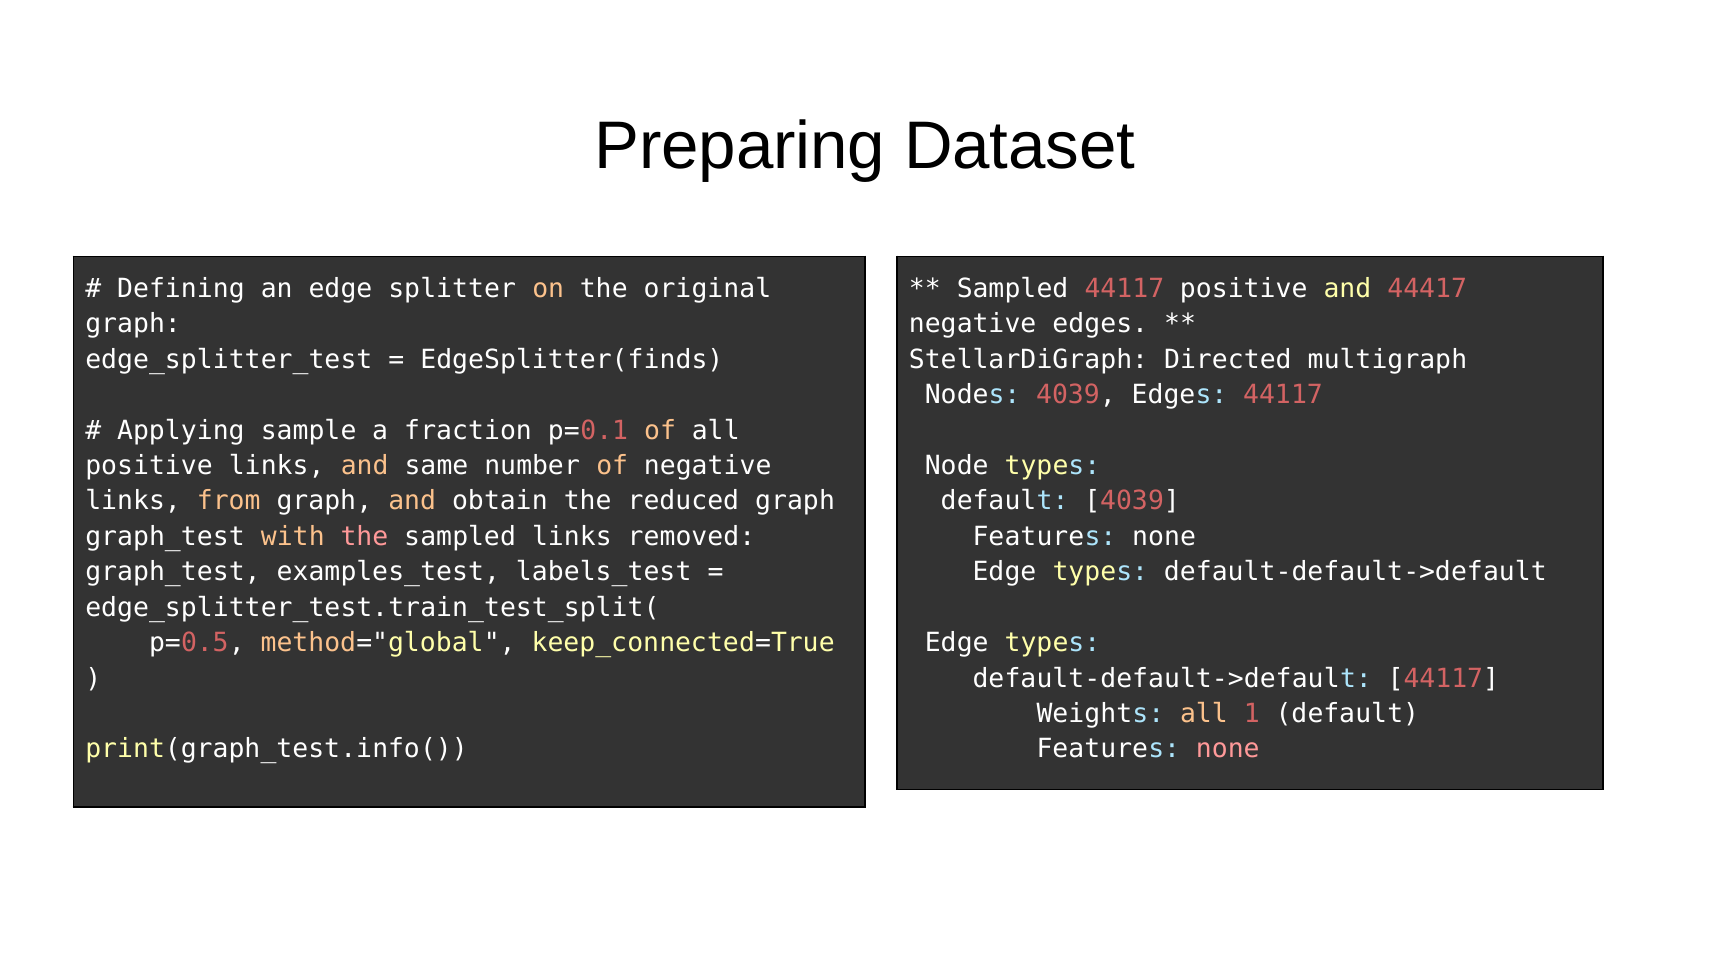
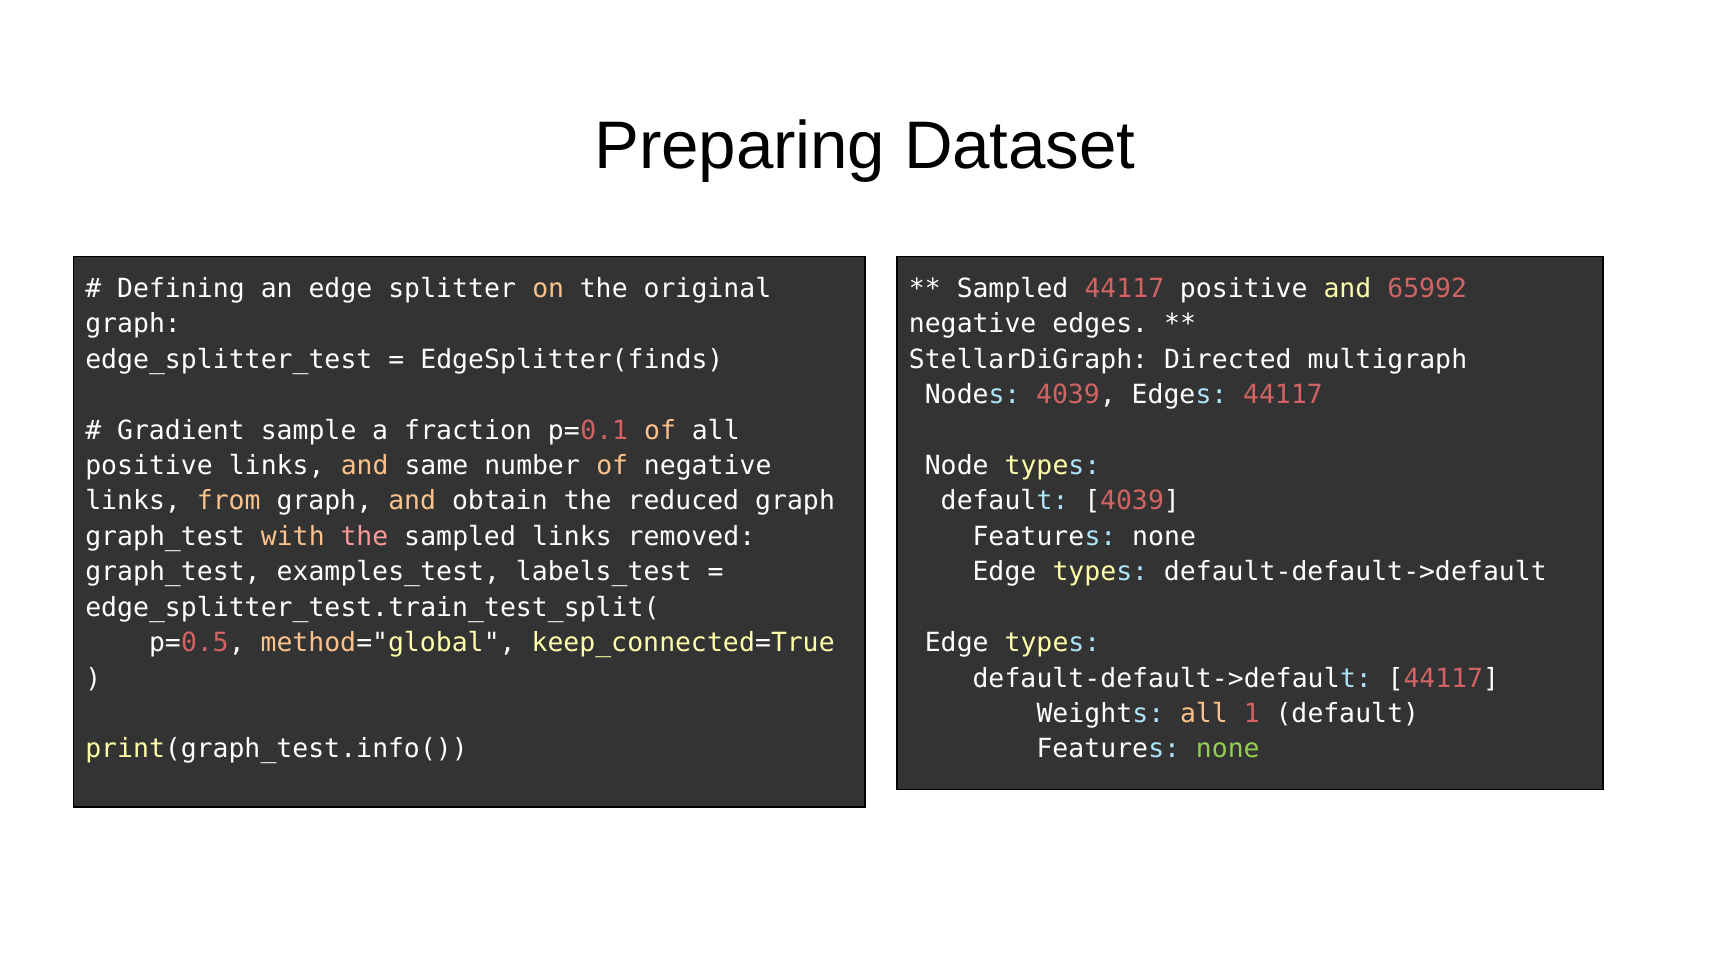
44417: 44417 -> 65992 (1427, 289)
Applying: Applying -> Gradient (181, 431)
none colour: pink -> light green (1228, 749)
